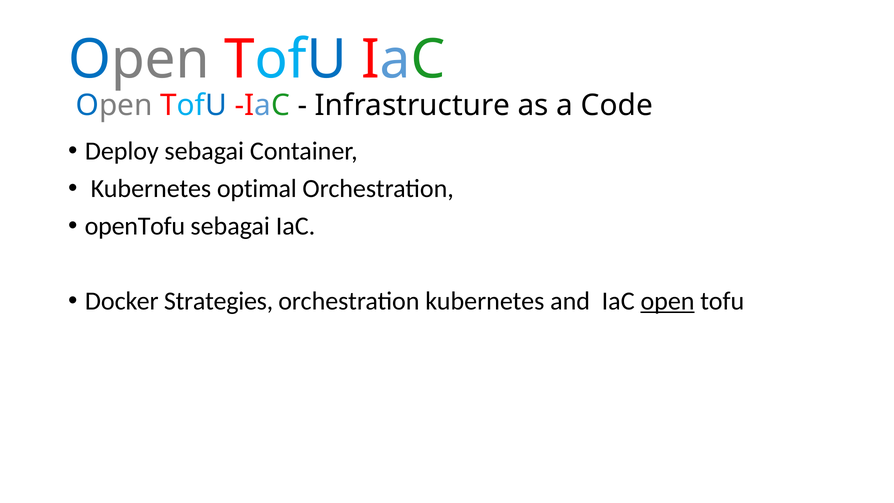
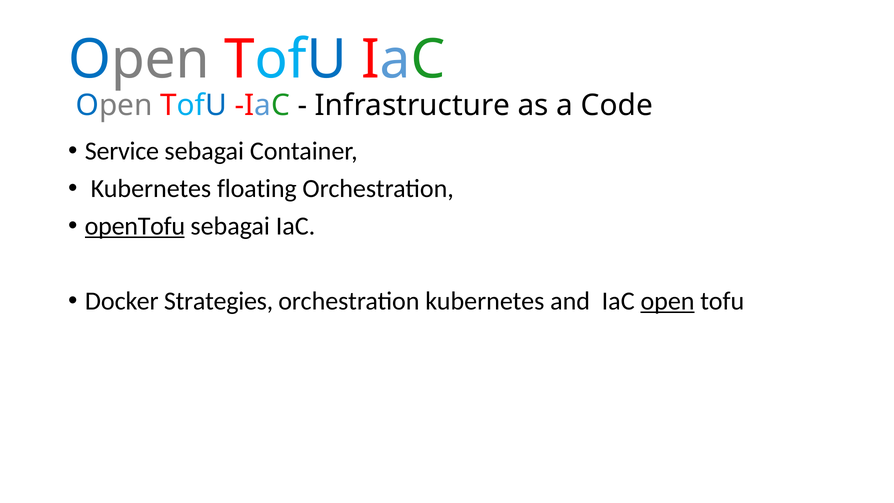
Deploy: Deploy -> Service (122, 151)
optimal: optimal -> floating (257, 189)
openTofu underline: none -> present (135, 226)
